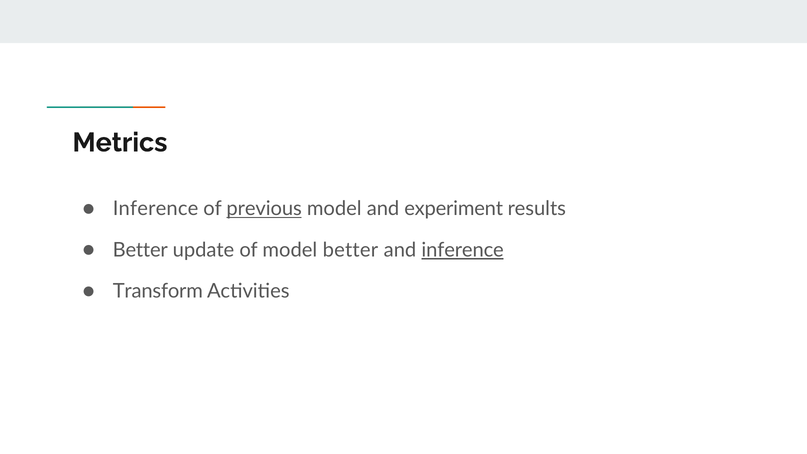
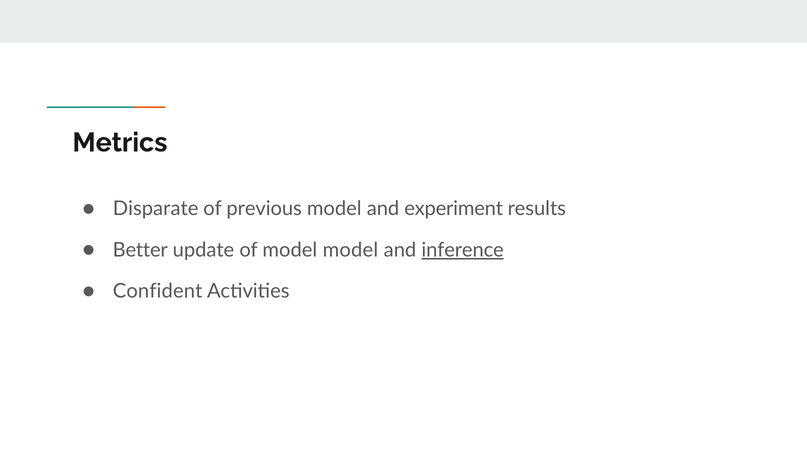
Inference: Inference -> Disparate (156, 209)
previous underline: present -> none (264, 209)
model better: better -> model (350, 250)
Transform: Transform -> Confident (158, 291)
